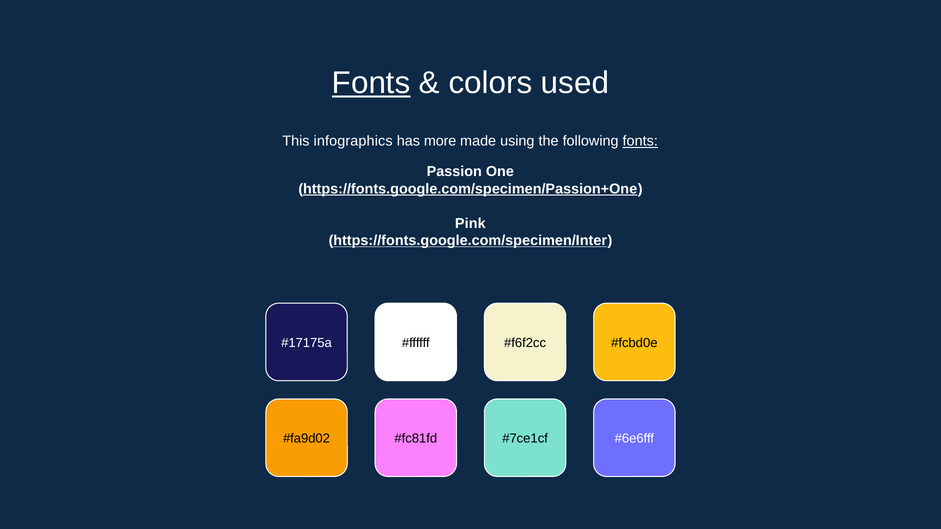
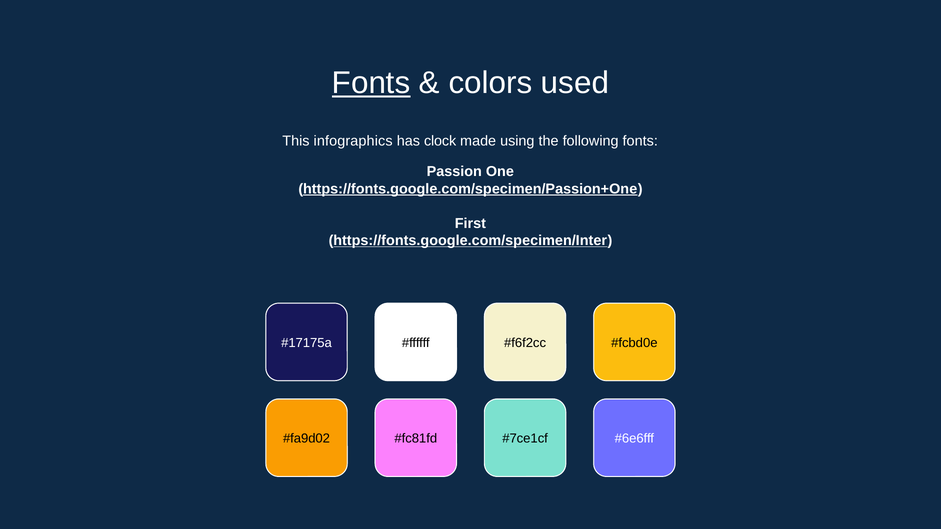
more: more -> clock (440, 141)
fonts underline: present -> none (640, 141)
Pink: Pink -> First (470, 223)
